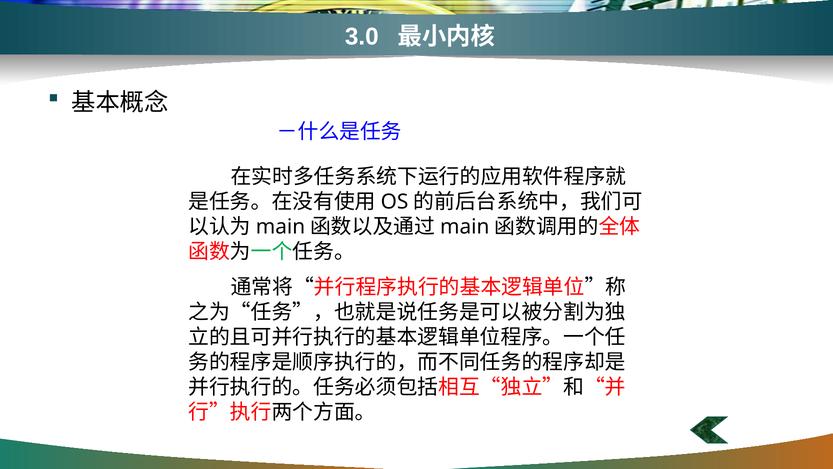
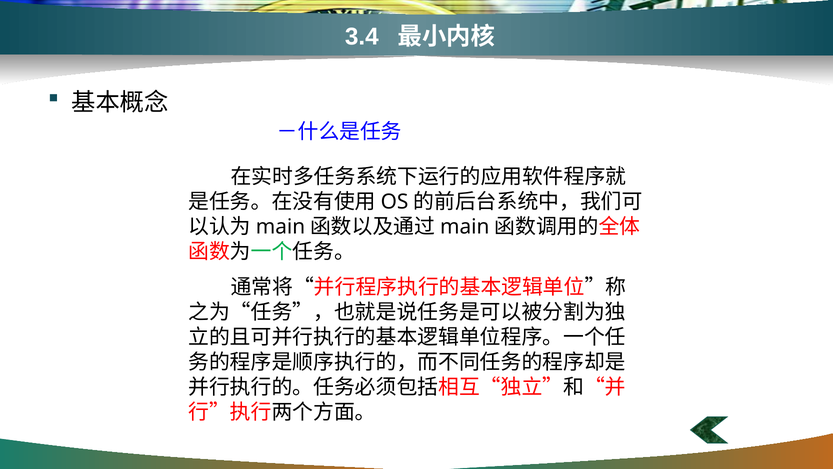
3.0: 3.0 -> 3.4 (362, 37)
